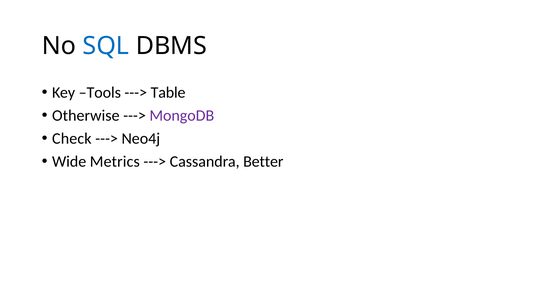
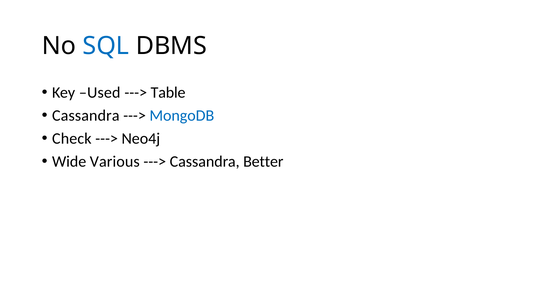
Tools: Tools -> Used (100, 93)
Otherwise: Otherwise -> Cassandra (86, 116)
MongoDB colour: purple -> blue (182, 116)
Metrics: Metrics -> Various (115, 162)
